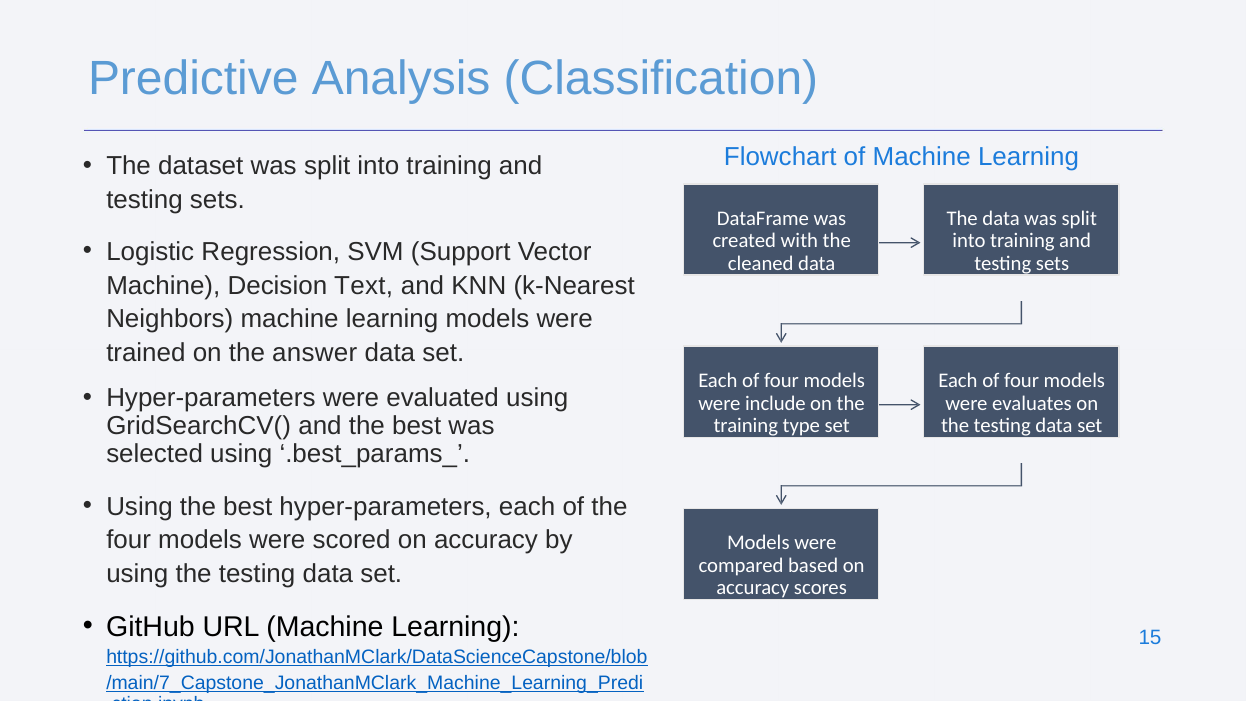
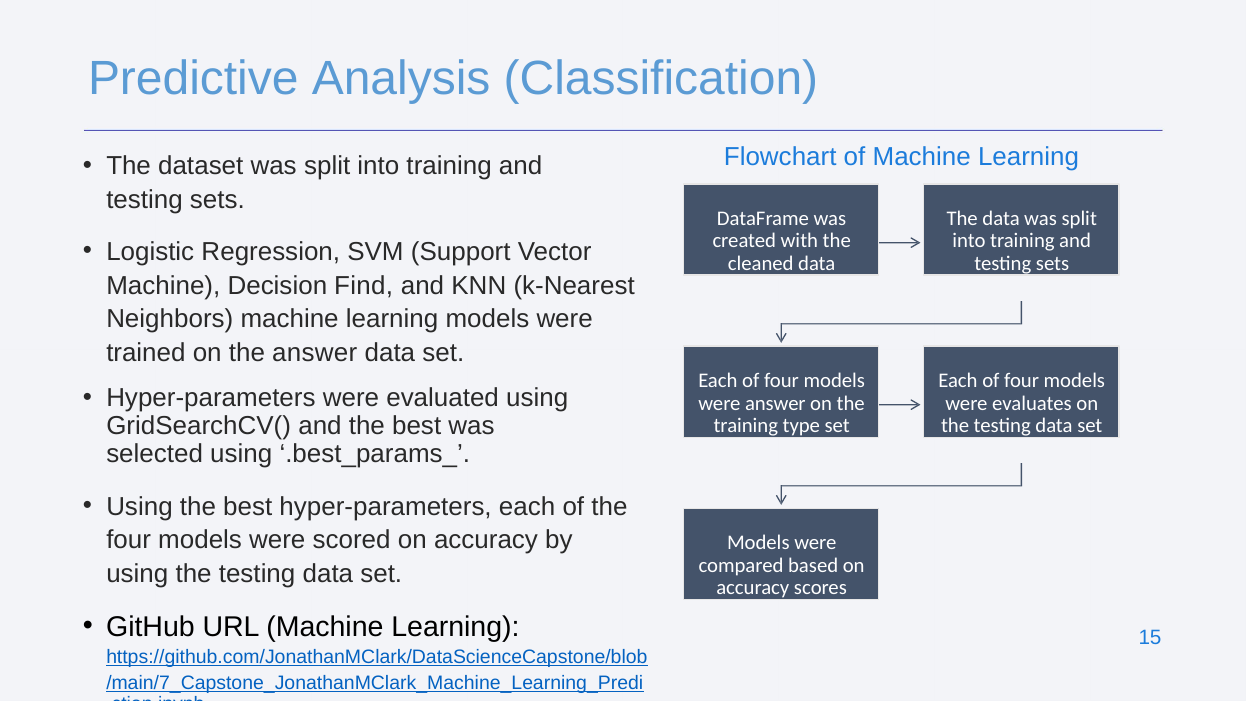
Text: Text -> Find (364, 285)
were include: include -> answer (775, 403)
